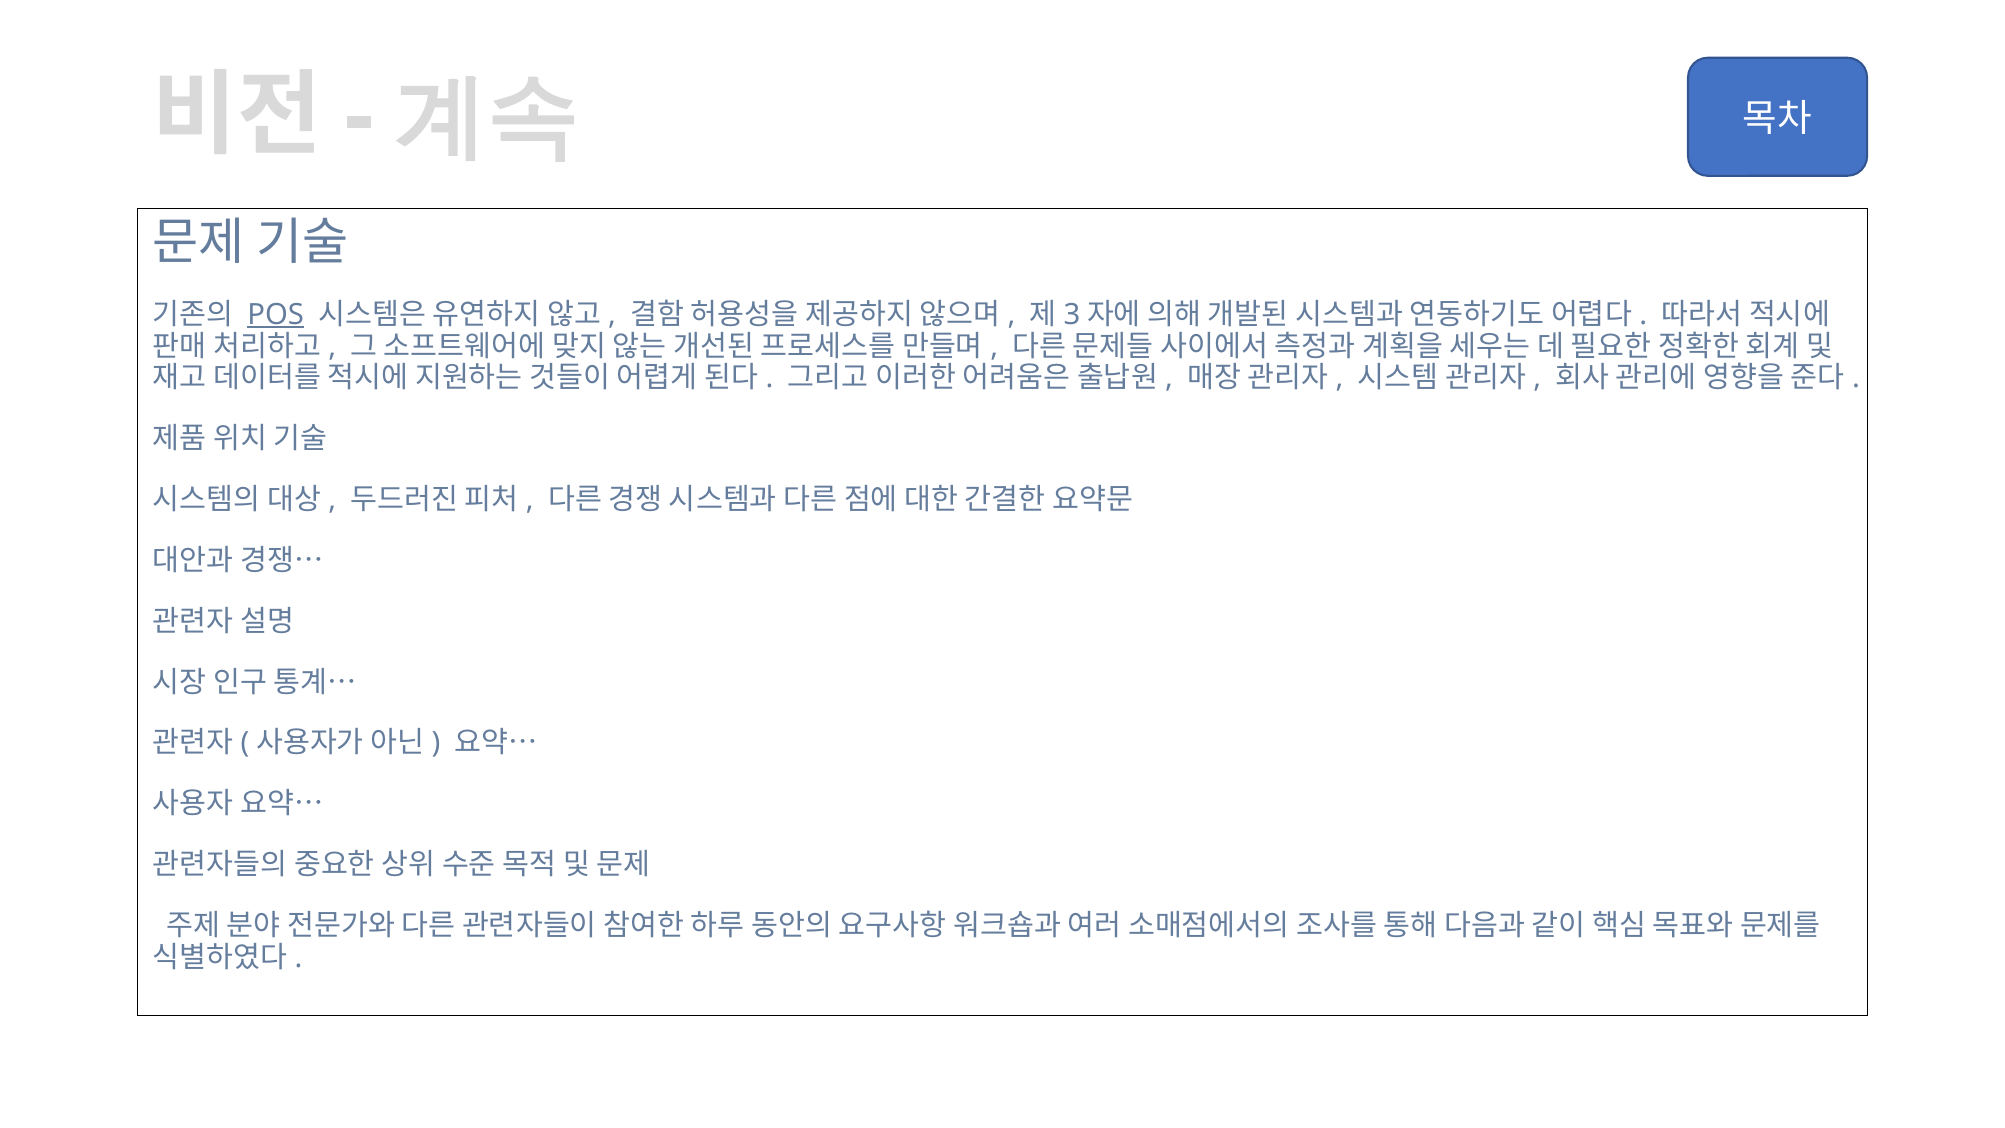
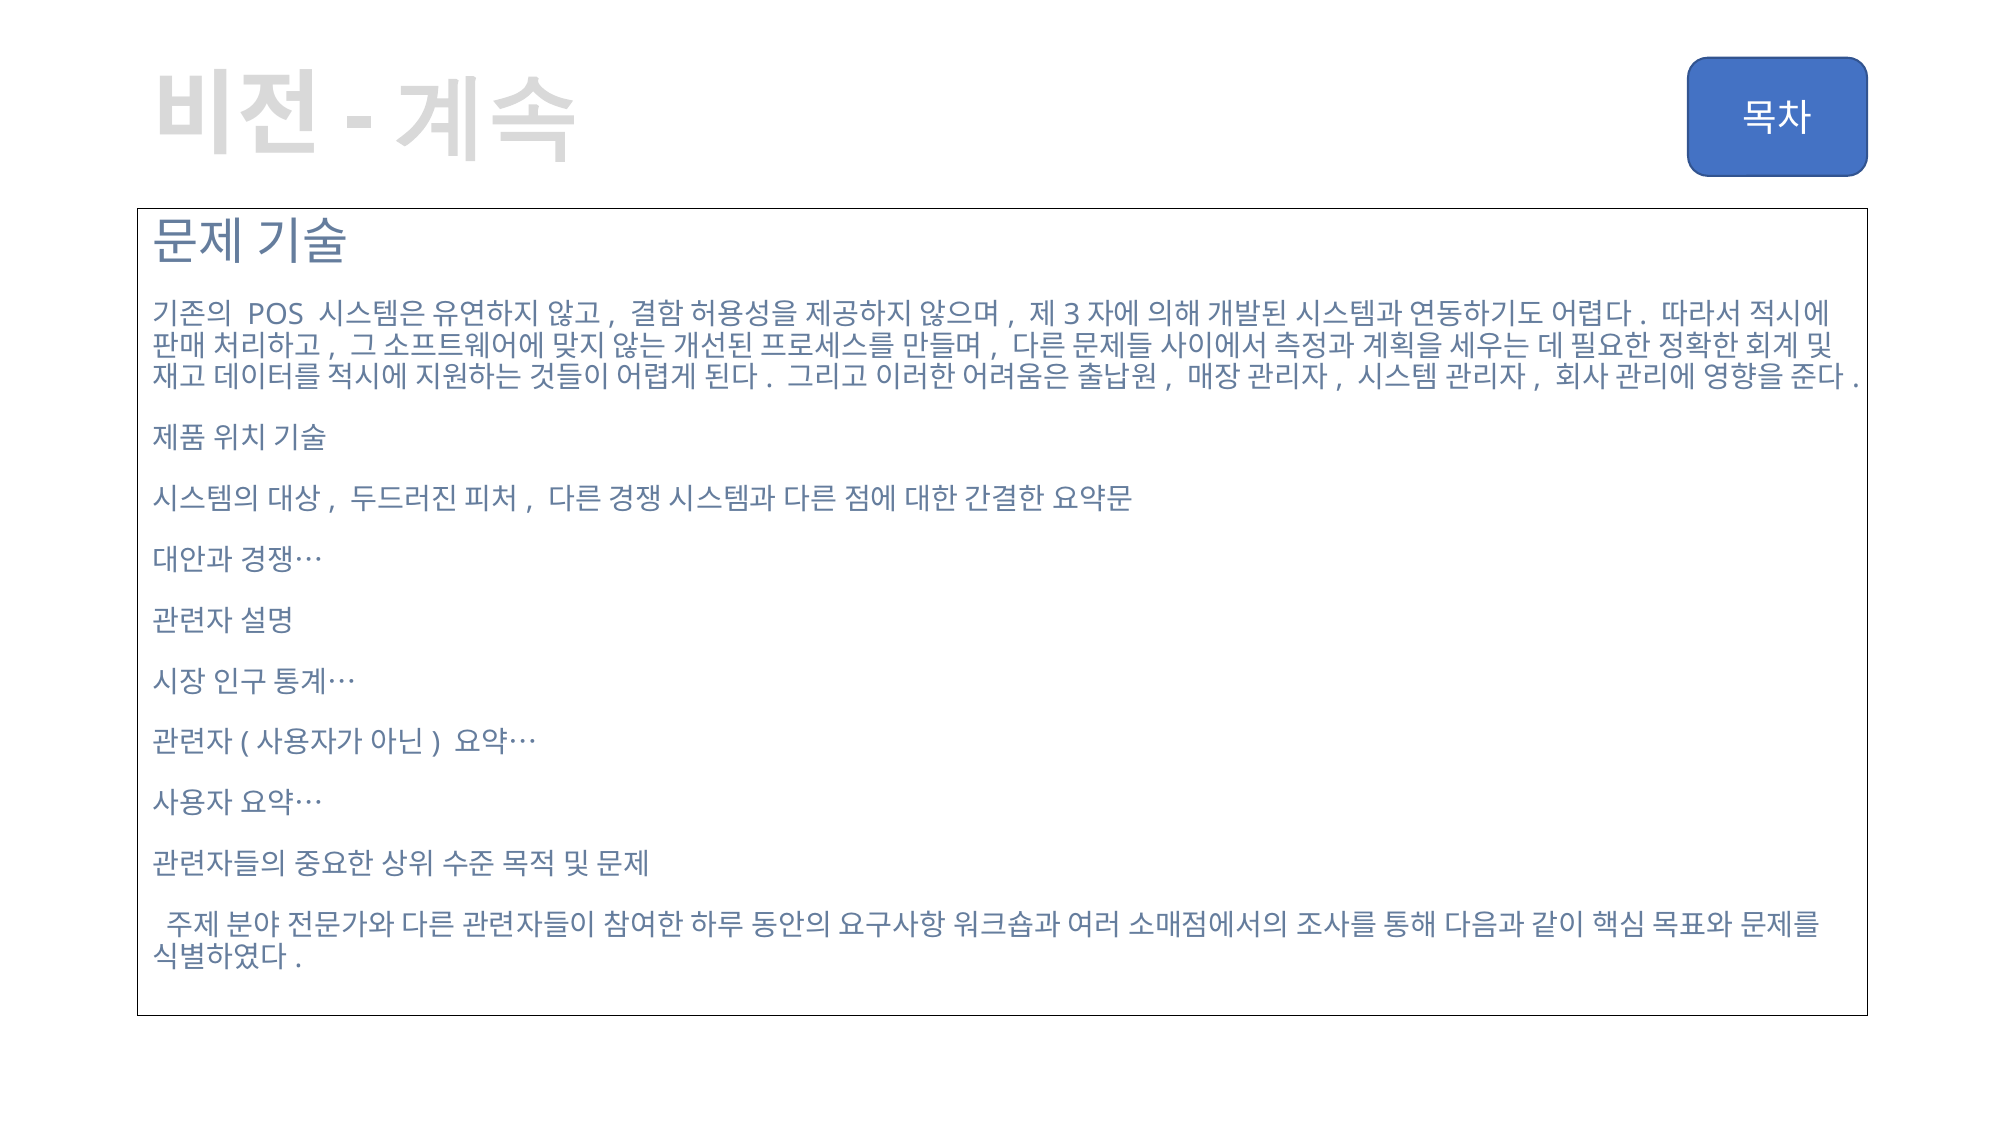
POS underline: present -> none (276, 315)
